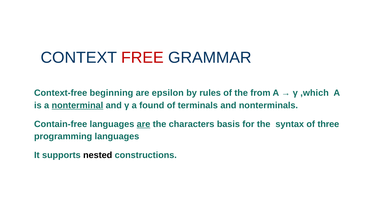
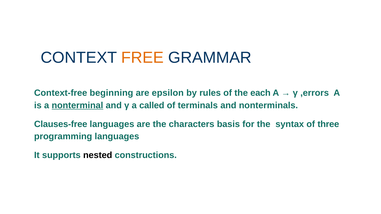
FREE colour: red -> orange (142, 58)
from: from -> each (260, 93)
,which: ,which -> ,errors (315, 93)
found: found -> called (152, 106)
Contain-free: Contain-free -> Clauses-free (61, 124)
are underline: present -> none (143, 124)
